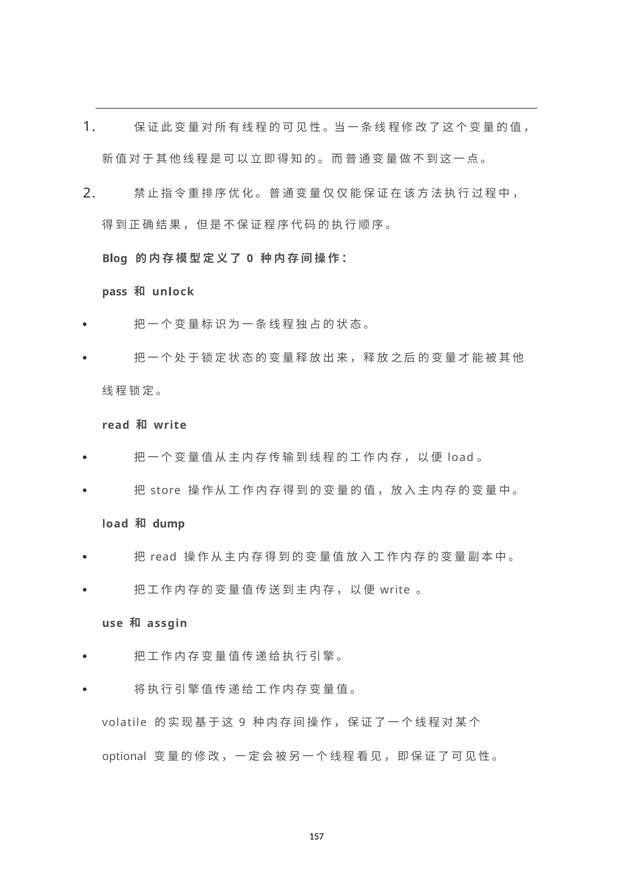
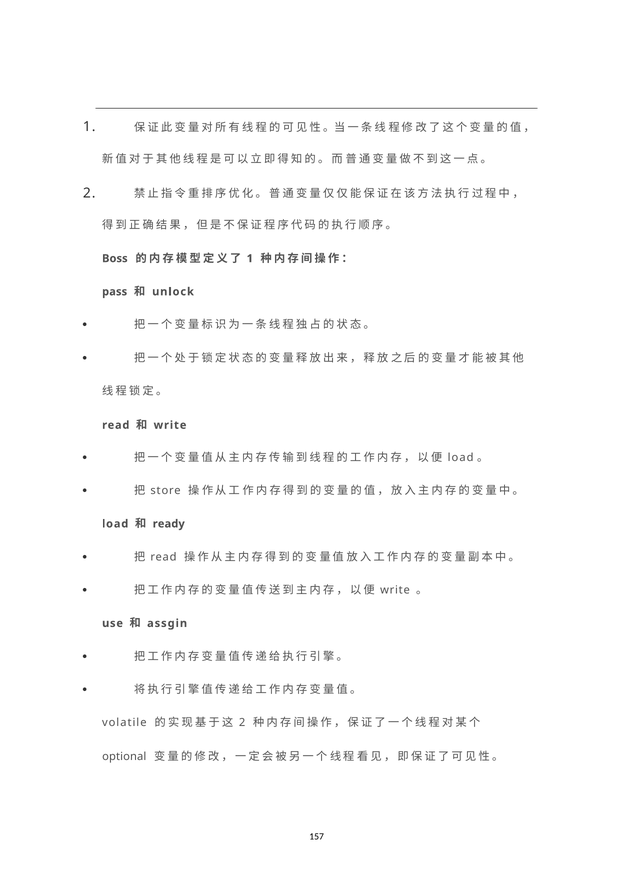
Blog: Blog -> Boss (115, 259)
0: 0 -> 1 (250, 259)
dump: dump -> ready (169, 524)
9: 9 -> 2 (242, 723)
